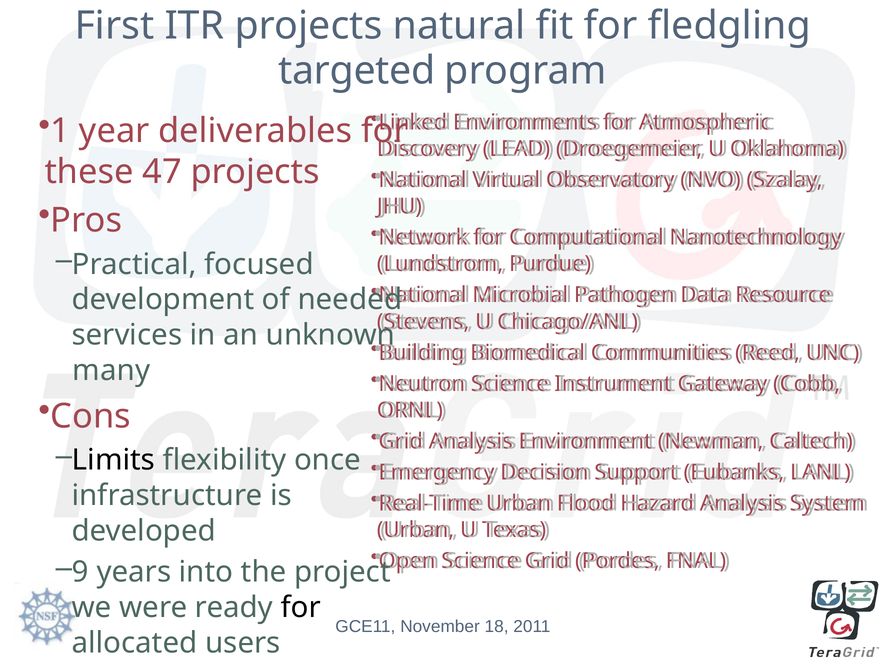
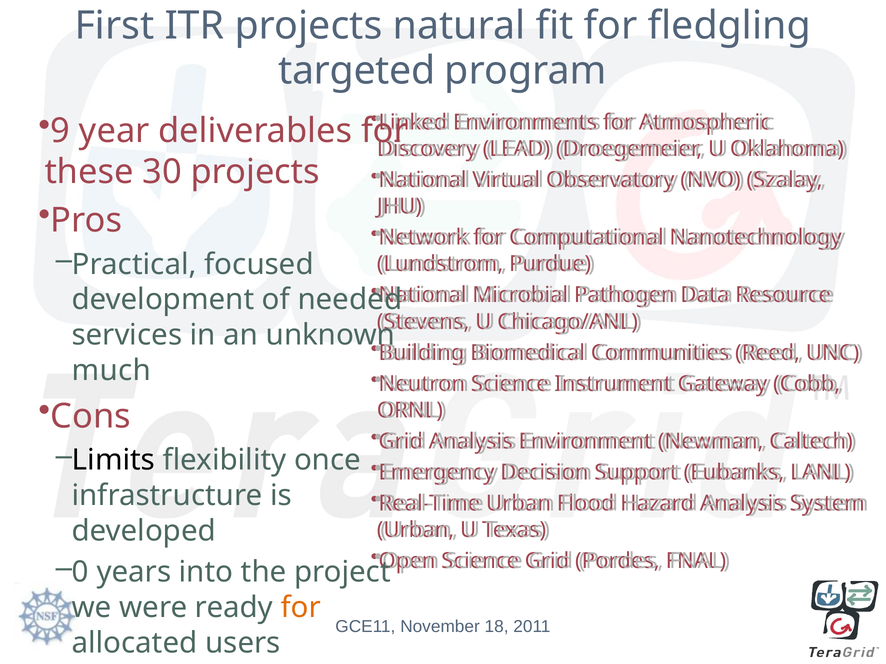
1: 1 -> 9 (60, 131)
47: 47 -> 30 (162, 172)
many: many -> much (111, 371)
9: 9 -> 0 (80, 573)
for colour: black -> orange (301, 608)
